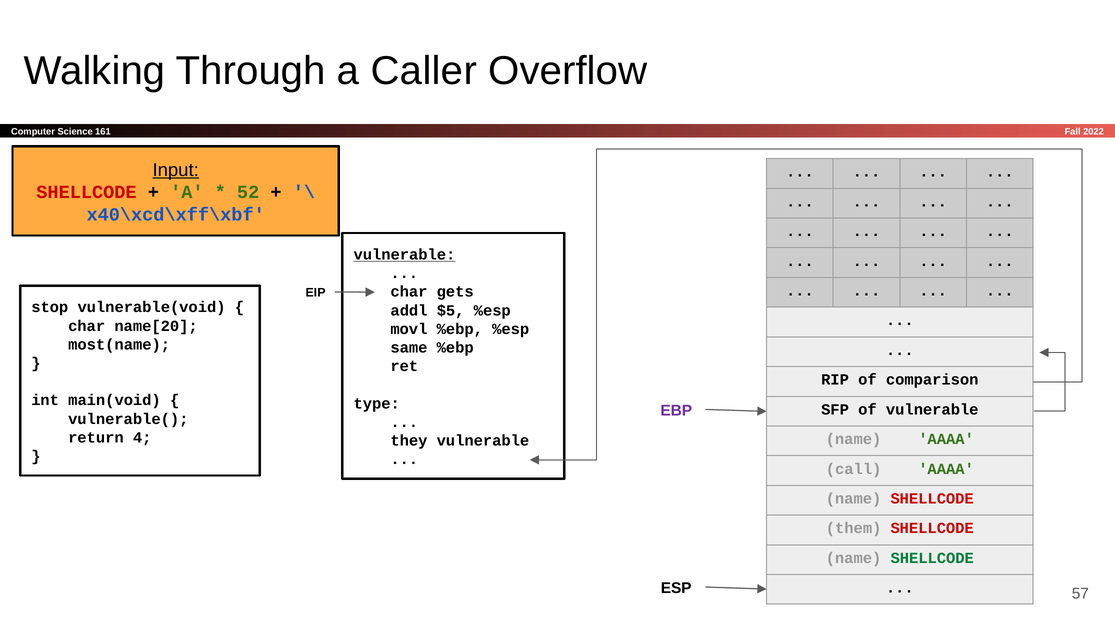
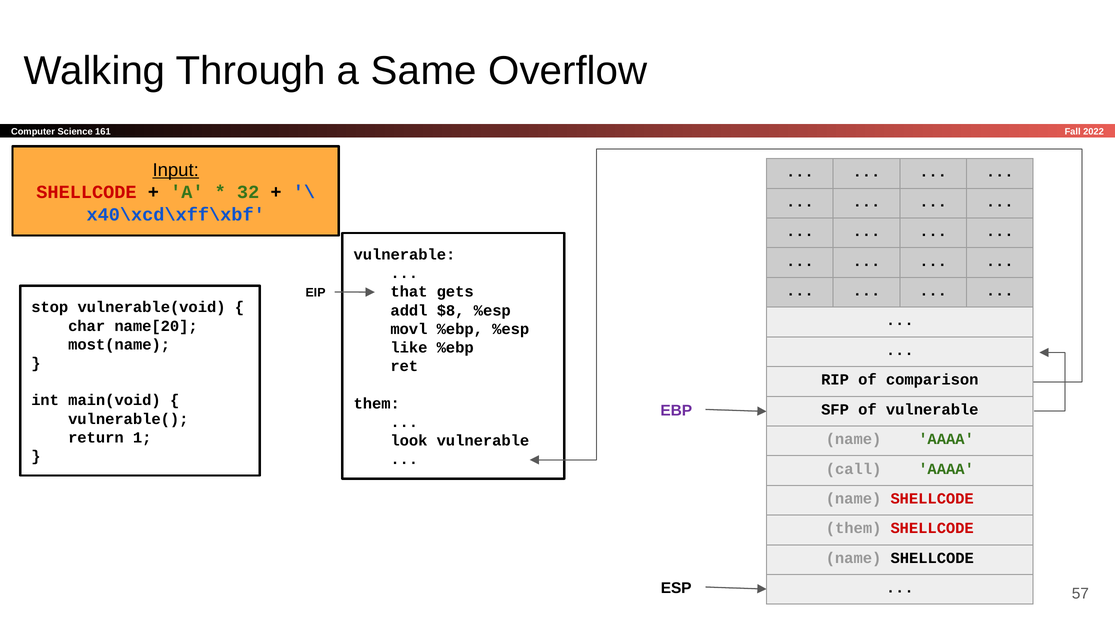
Caller: Caller -> Same (424, 71)
52: 52 -> 32 (248, 192)
vulnerable underline: present -> none (404, 255)
char: char -> that (409, 292)
$5: $5 -> $8 (451, 311)
same: same -> like (409, 348)
type: type -> them (377, 404)
4: 4 -> 1 (142, 438)
they: they -> look (409, 441)
SHELLCODE colour: green -> black (932, 558)
